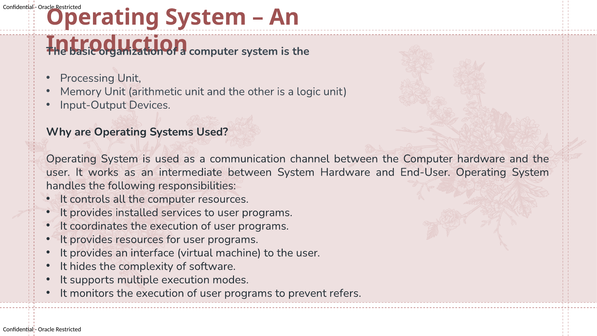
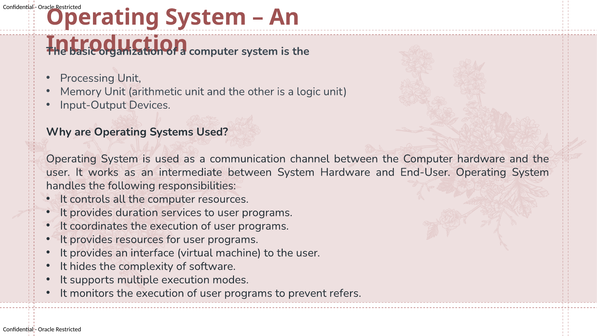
installed: installed -> duration (137, 212)
